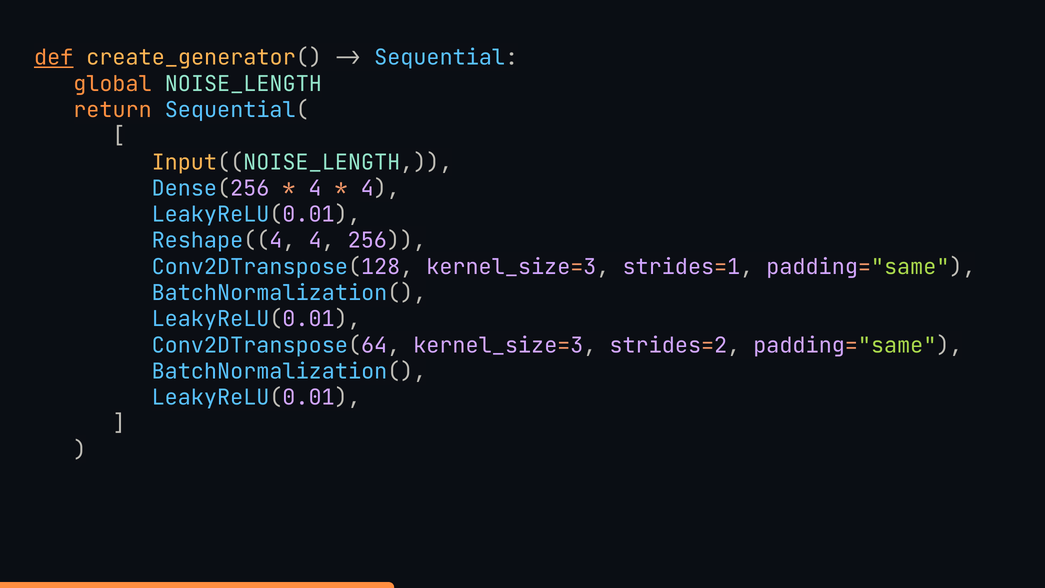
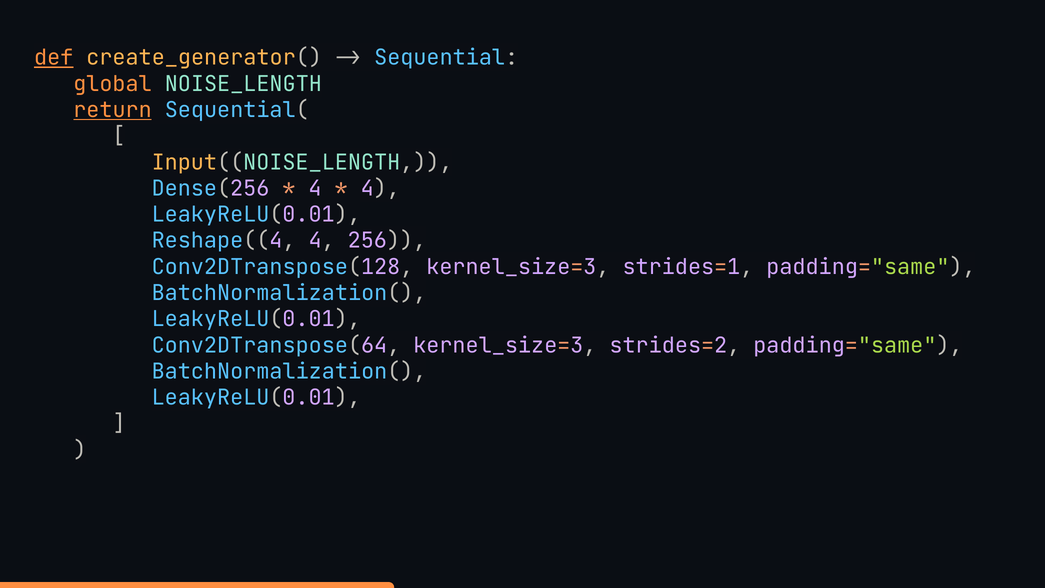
return underline: none -> present (113, 110)
